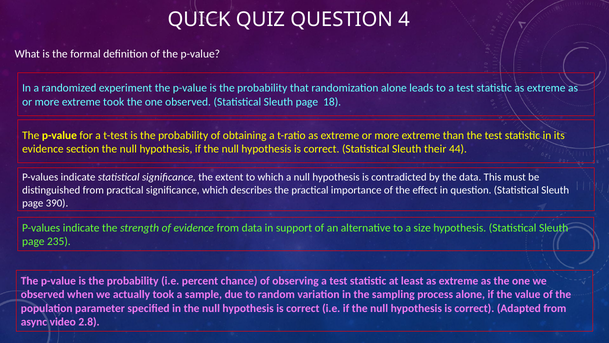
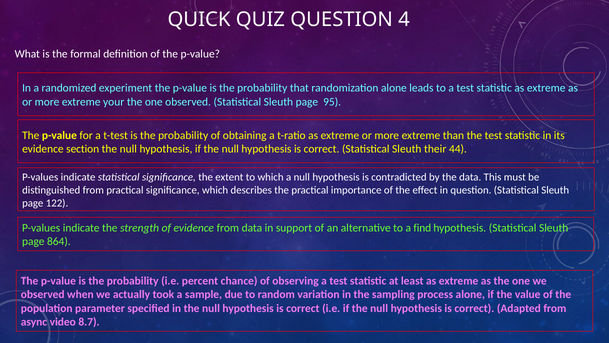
extreme took: took -> your (114, 102)
18: 18 -> 95 (332, 102)
390: 390 -> 122 (57, 203)
size: size -> find (422, 228)
235: 235 -> 864 (59, 241)
2.8: 2.8 -> 8.7 (89, 322)
